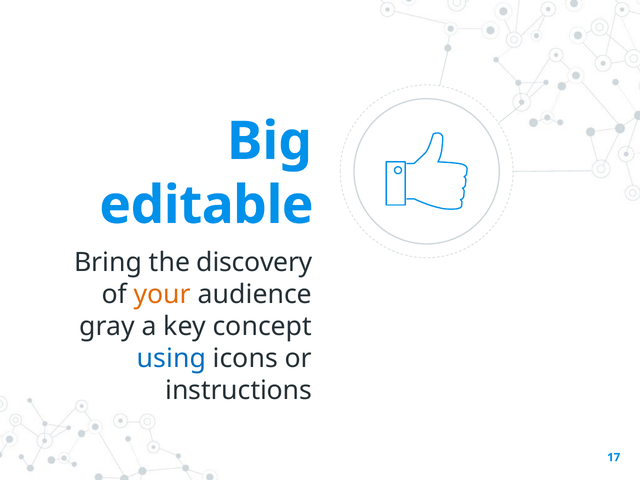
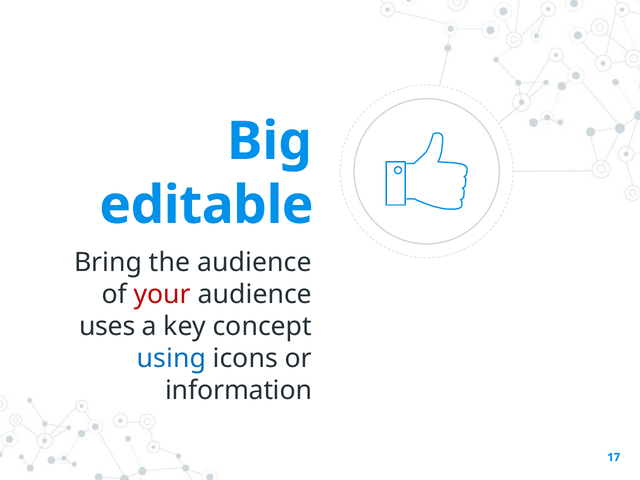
the discovery: discovery -> audience (254, 263)
your colour: orange -> red (162, 295)
gray: gray -> uses (107, 327)
instructions: instructions -> information (239, 391)
